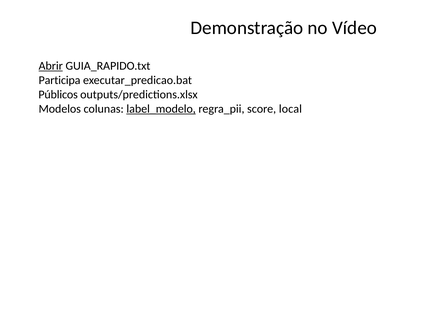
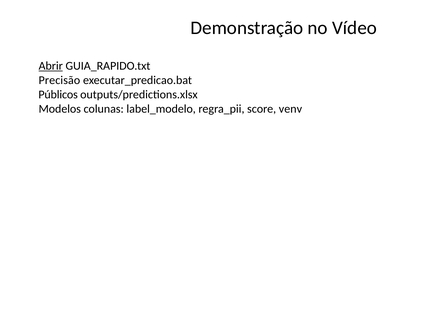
Participa: Participa -> Precisão (59, 80)
label_modelo underline: present -> none (161, 109)
local: local -> venv (290, 109)
